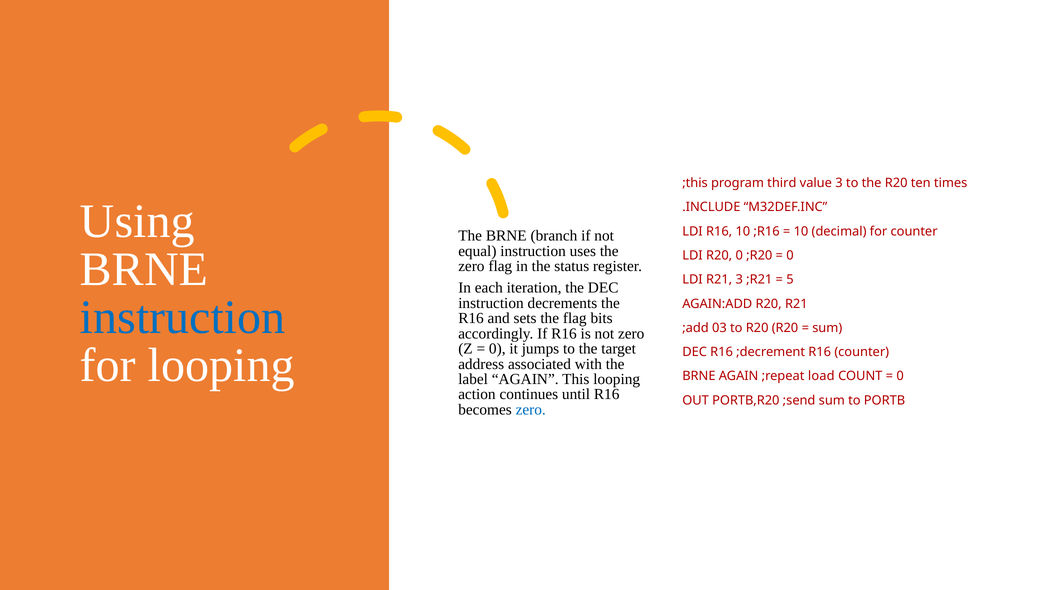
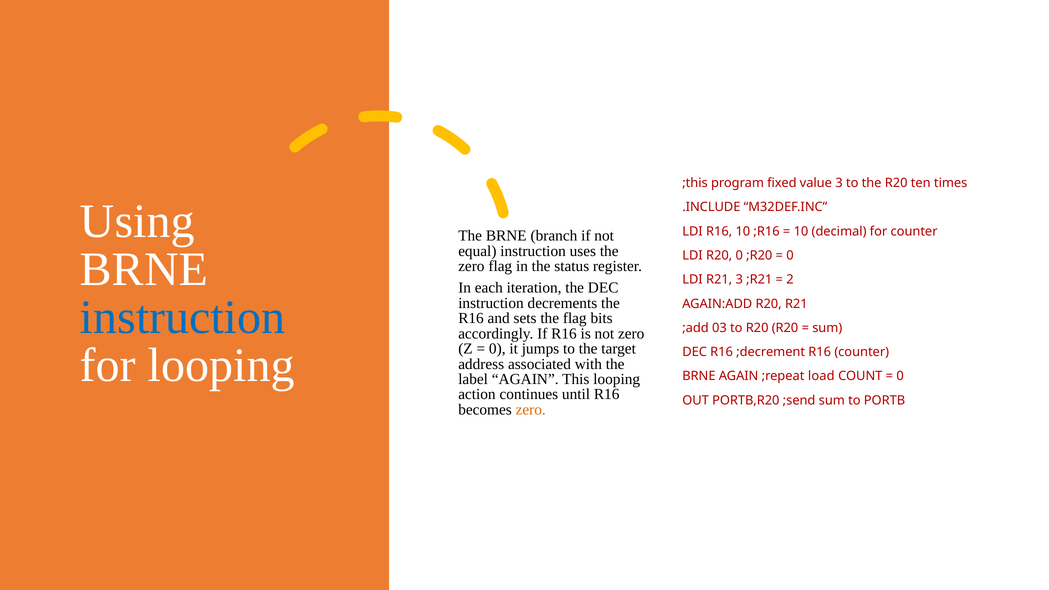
third: third -> fixed (782, 183)
5: 5 -> 2 (790, 280)
zero colour: blue -> orange (531, 410)
